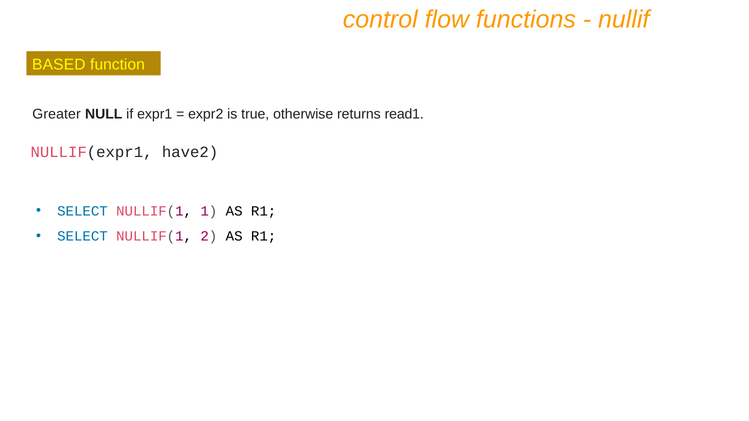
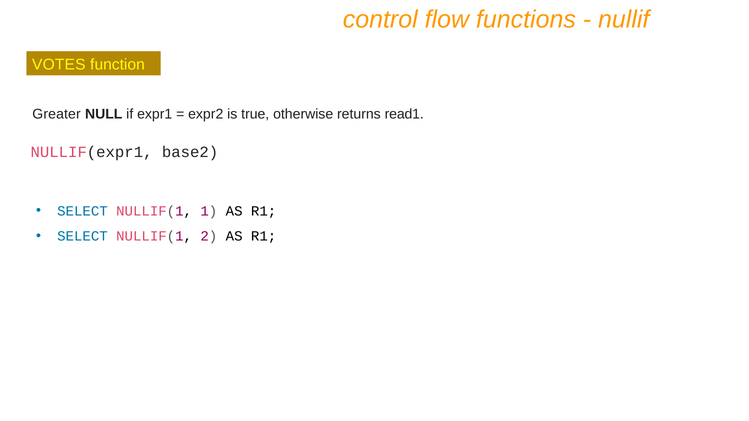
BASED: BASED -> VOTES (59, 64)
have2: have2 -> base2 (190, 152)
